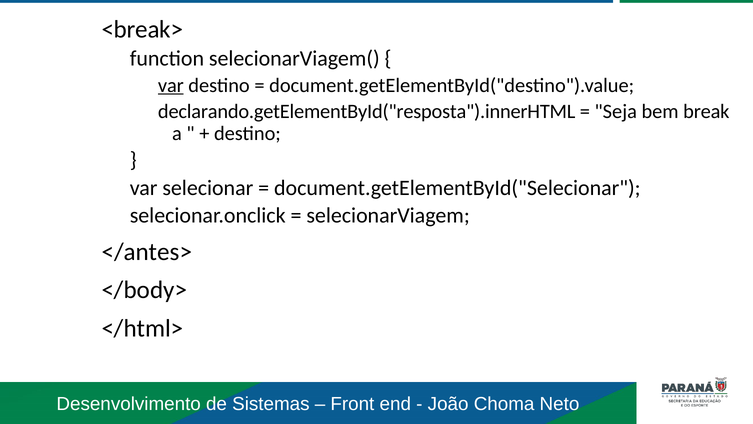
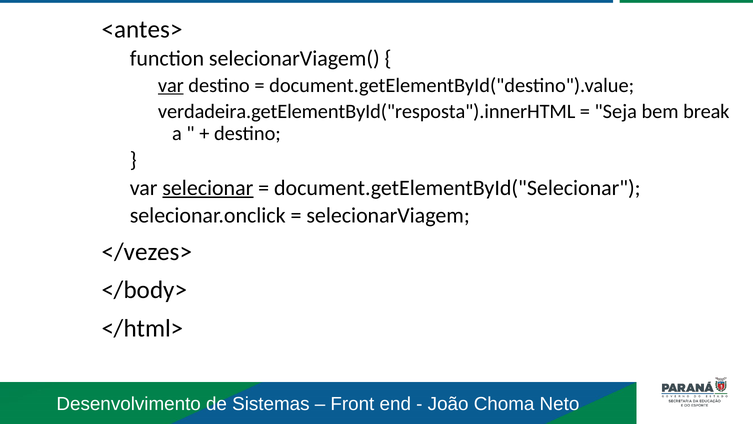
<break>: <break> -> <antes> (142, 29)
declarando.getElementById("resposta").innerHTML: declarando.getElementById("resposta").innerHTML -> verdadeira.getElementById("resposta").innerHTML (367, 111)
selecionar underline: none -> present (208, 188)
</antes>: </antes> -> </vezes> (147, 252)
